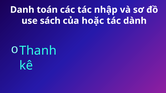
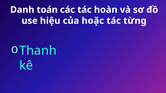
nhập: nhập -> hoàn (106, 10)
sách: sách -> hiệu (50, 21)
dành: dành -> từng (135, 21)
